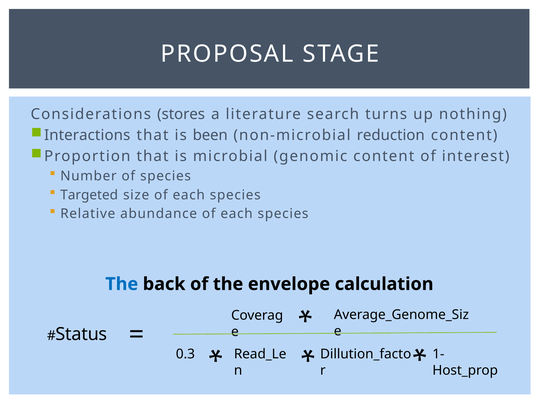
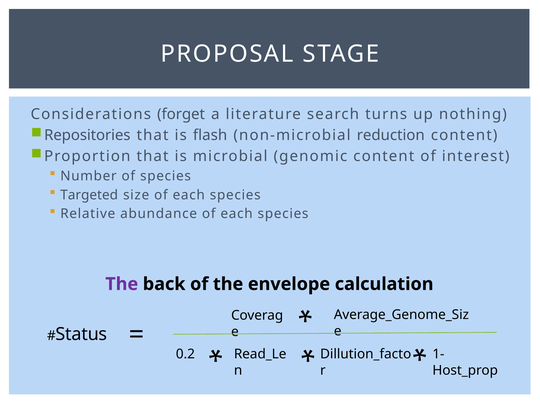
stores: stores -> forget (181, 114)
Interactions: Interactions -> Repositories (87, 135)
been: been -> flash (210, 135)
The colour: blue -> purple (122, 284)
0.3: 0.3 -> 0.2 (185, 354)
